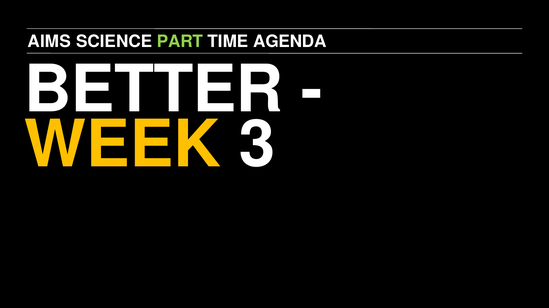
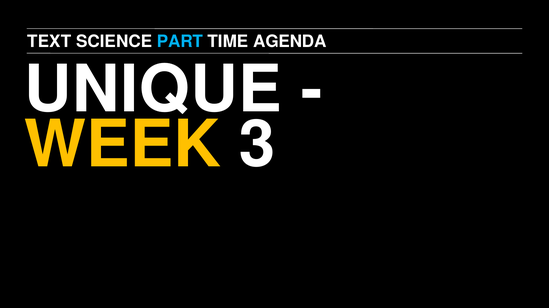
AIMS: AIMS -> TEXT (49, 42)
PART colour: light green -> light blue (180, 42)
BETTER: BETTER -> UNIQUE (153, 90)
